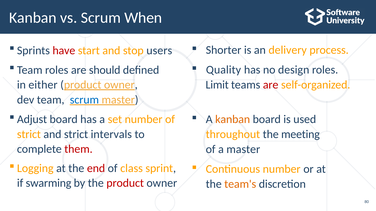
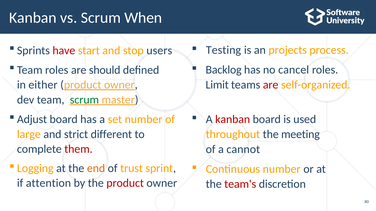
Shorter: Shorter -> Testing (223, 50)
delivery: delivery -> projects (288, 50)
Quality: Quality -> Backlog (224, 70)
design: design -> cancel (294, 70)
scrum colour: blue -> green (84, 100)
kanban colour: orange -> red (233, 119)
strict: strict -> large (29, 134)
intervals: intervals -> different (111, 134)
a master: master -> cannot (243, 150)
end colour: red -> orange (96, 169)
class: class -> trust (132, 169)
swarming: swarming -> attention (48, 184)
team's colour: orange -> red (240, 184)
